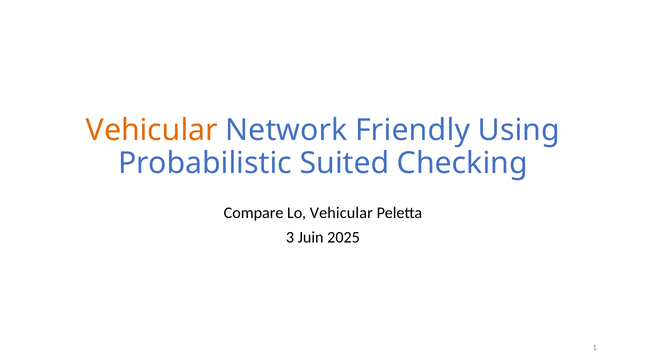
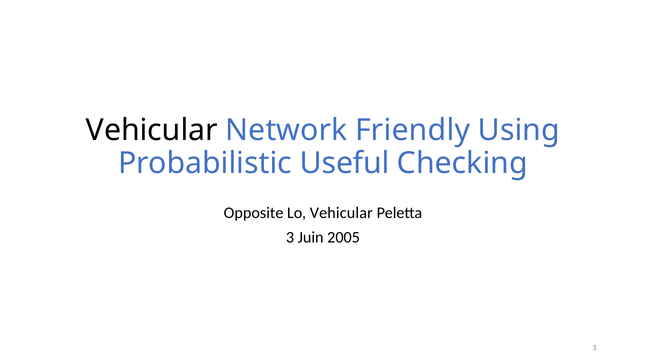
Vehicular colour: orange -> black (152, 130)
Suited: Suited -> Useful (345, 163)
Compare: Compare -> Opposite (254, 213)
2025: 2025 -> 2005 (344, 237)
